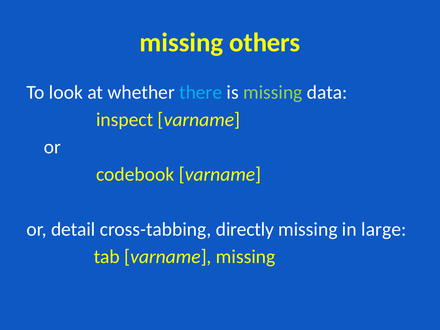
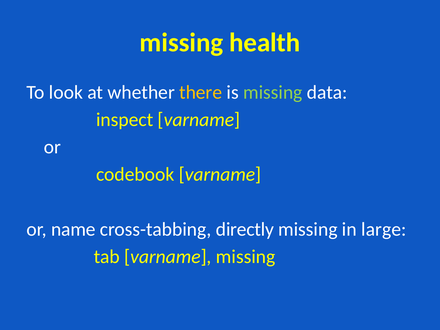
others: others -> health (265, 43)
there colour: light blue -> yellow (201, 92)
detail: detail -> name (73, 229)
